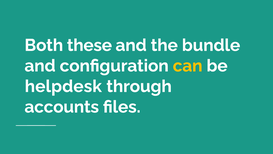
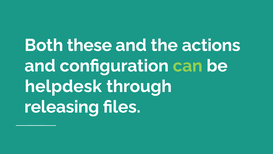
bundle: bundle -> actions (211, 45)
can colour: yellow -> light green (188, 66)
accounts: accounts -> releasing (62, 107)
